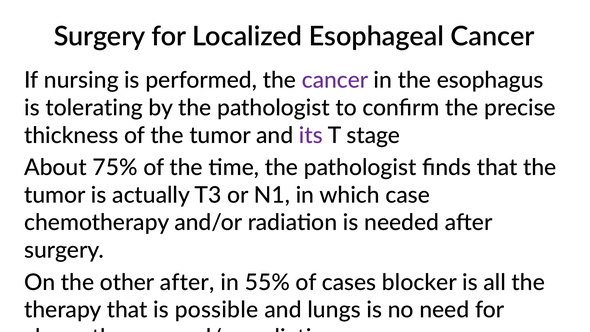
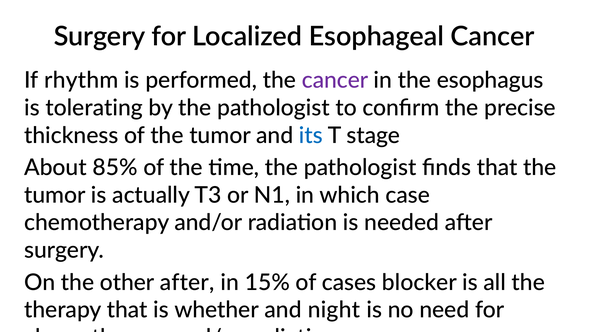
nursing: nursing -> rhythm (81, 80)
its colour: purple -> blue (311, 135)
75%: 75% -> 85% (115, 168)
55%: 55% -> 15% (267, 282)
possible: possible -> whether (217, 310)
lungs: lungs -> night (334, 310)
